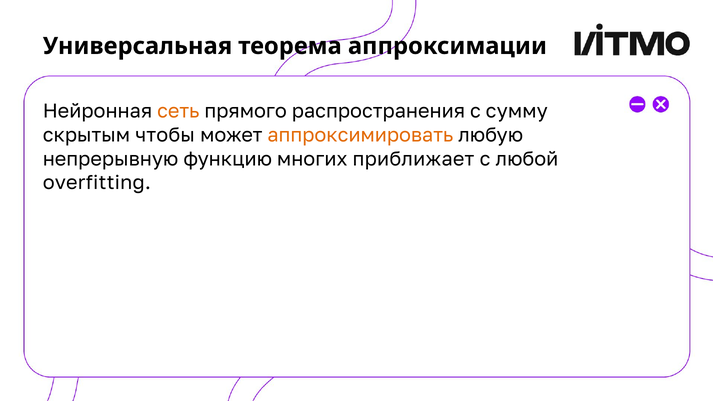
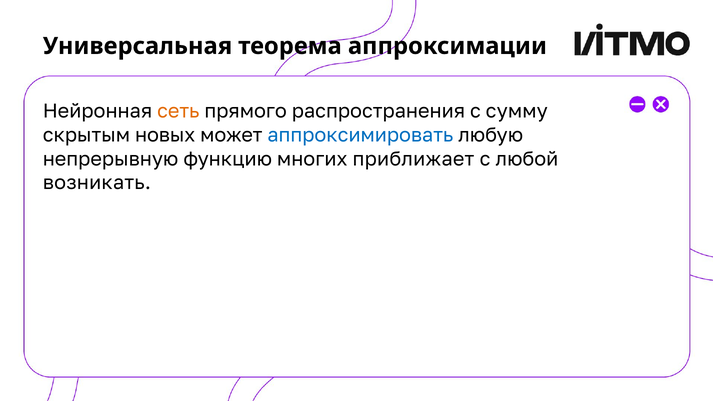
чтобы: чтобы -> новых (165, 135)
аппроксимировать colour: orange -> blue (360, 135)
overfitting: overfitting -> возникать (97, 183)
